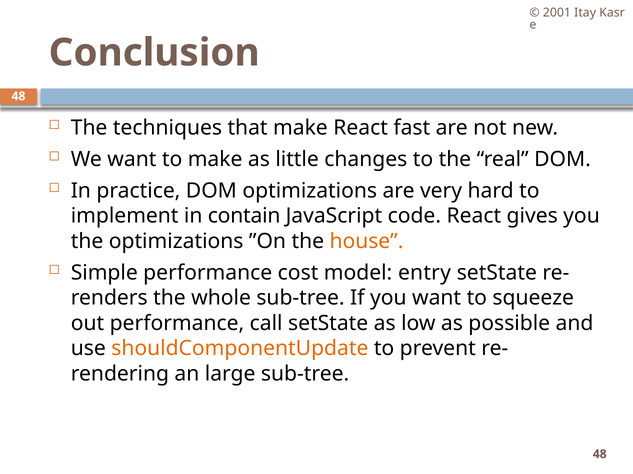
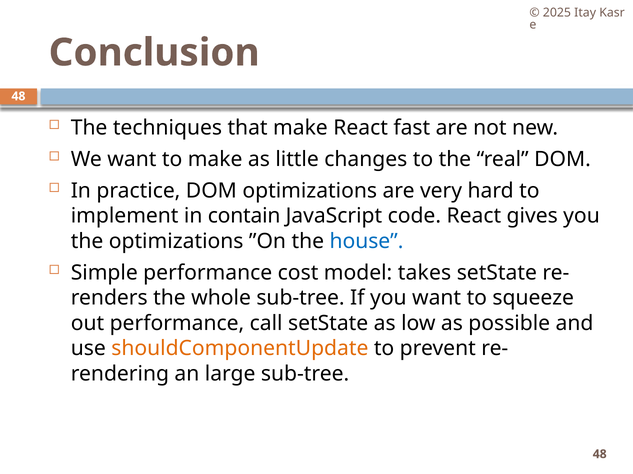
2001: 2001 -> 2025 (557, 12)
house colour: orange -> blue (366, 242)
entry: entry -> takes (424, 273)
